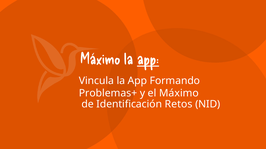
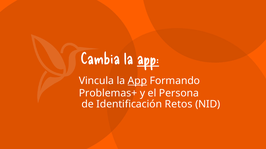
Máximo: Máximo -> Cambia (100, 59)
App underline: none -> present (137, 81)
el Máximo: Máximo -> Persona (179, 93)
